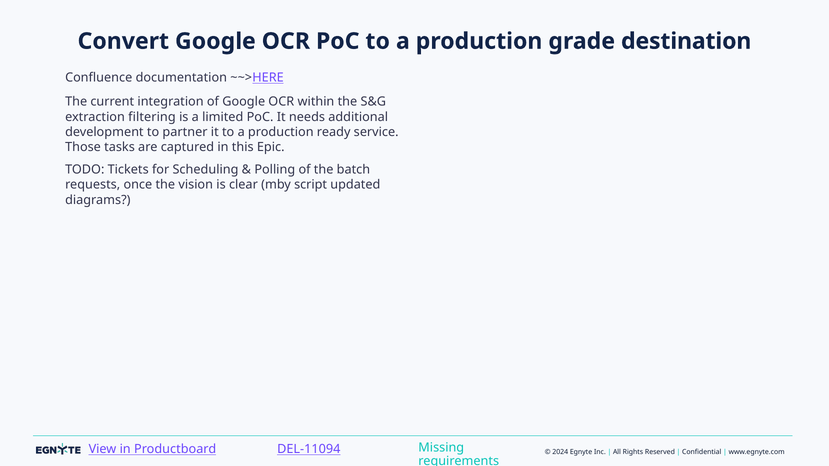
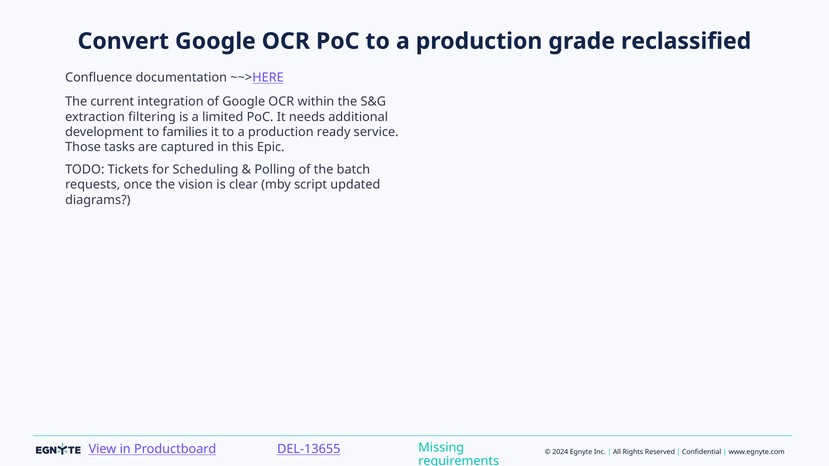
destination: destination -> reclassified (686, 41)
partner: partner -> families (185, 132)
DEL-11094: DEL-11094 -> DEL-13655 (309, 449)
